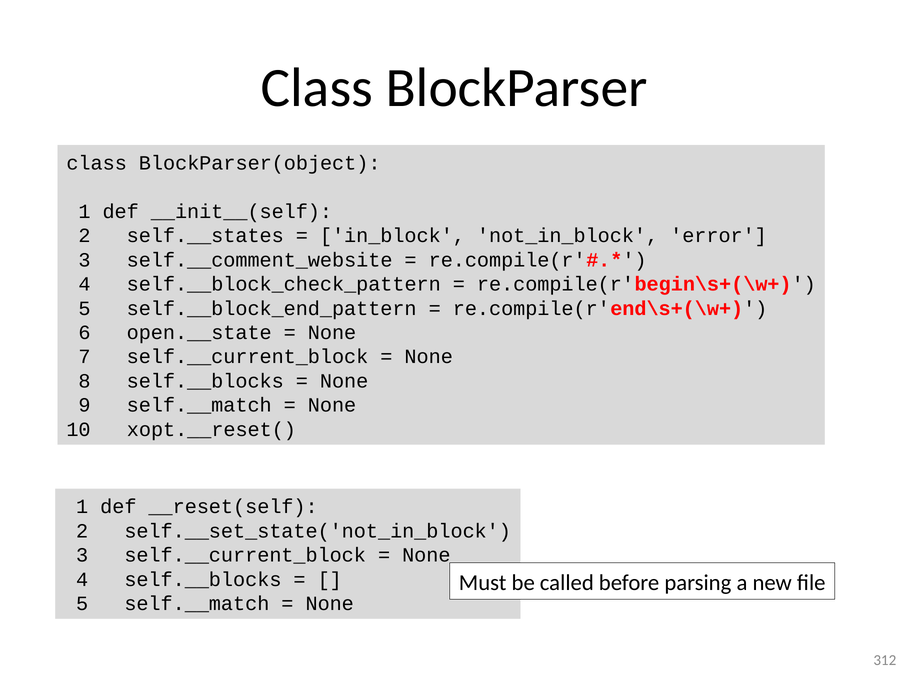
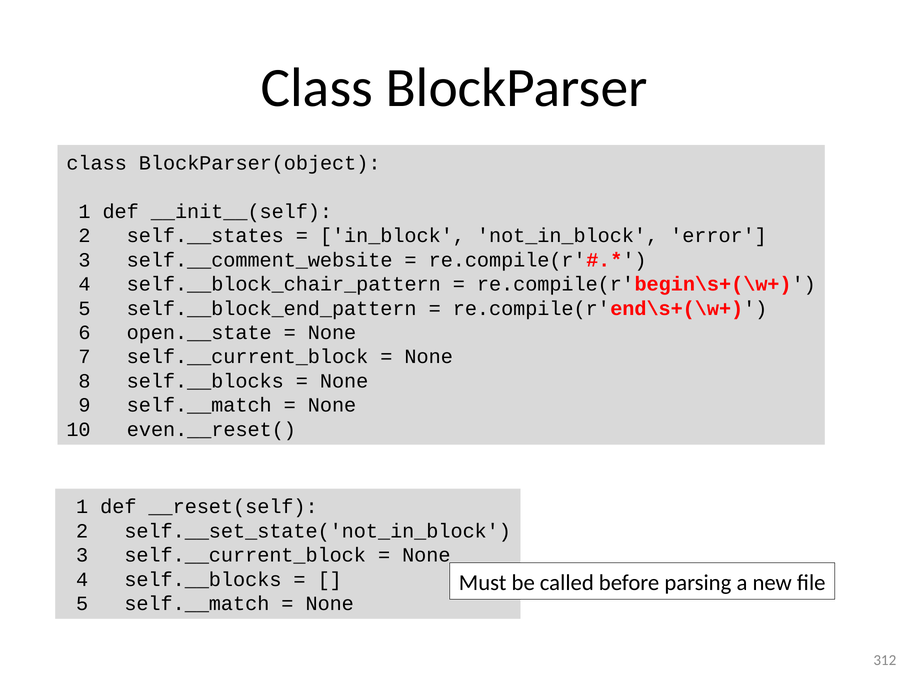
self.__block_check_pattern: self.__block_check_pattern -> self.__block_chair_pattern (284, 284)
xopt.__reset(: xopt.__reset( -> even.__reset( (211, 429)
